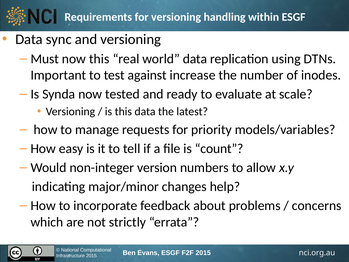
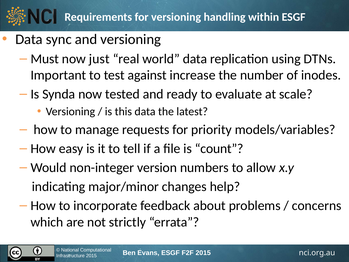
now this: this -> just (99, 59)
